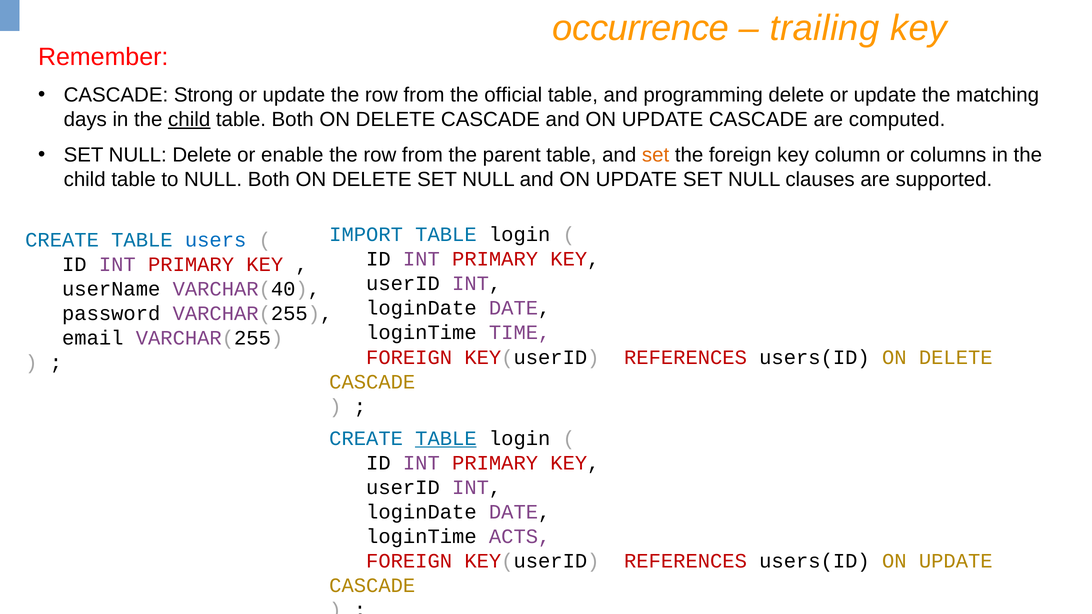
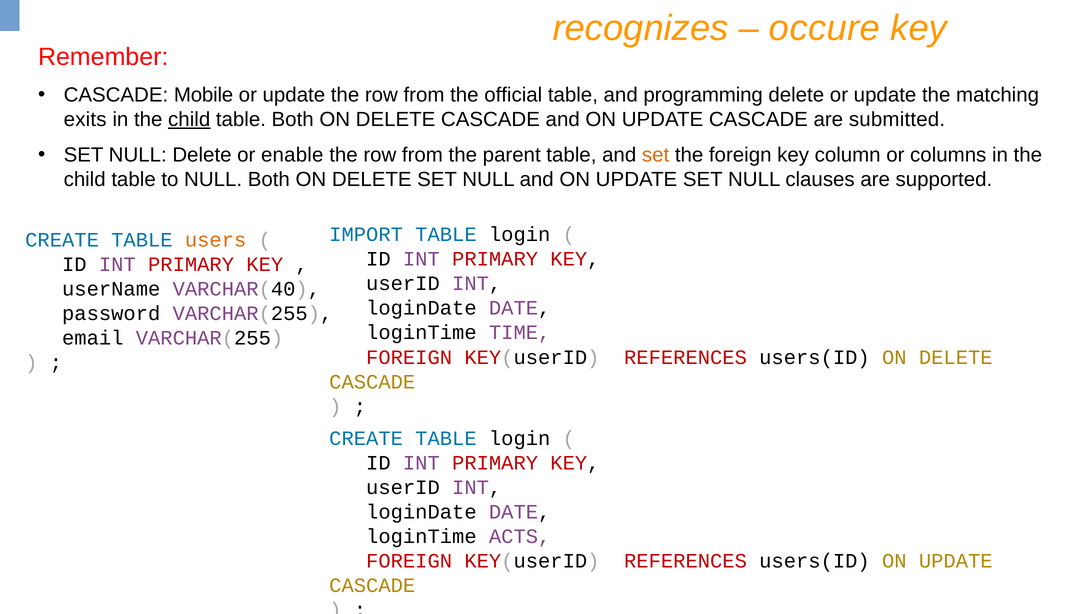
occurrence: occurrence -> recognizes (641, 28)
trailing: trailing -> occure (824, 28)
Strong: Strong -> Mobile (204, 95)
days: days -> exits (85, 119)
computed: computed -> submitted (897, 119)
users colour: blue -> orange (216, 240)
TABLE underline: present -> none (446, 438)
